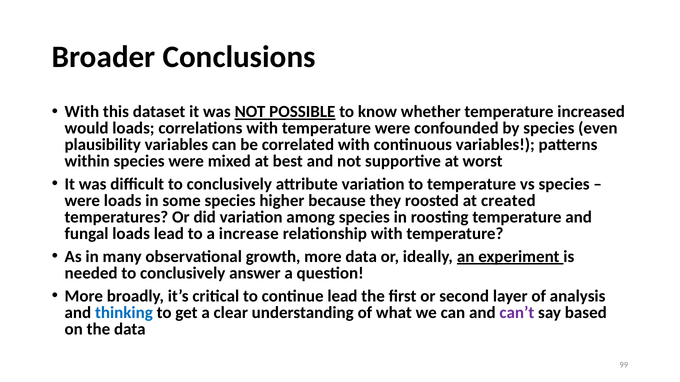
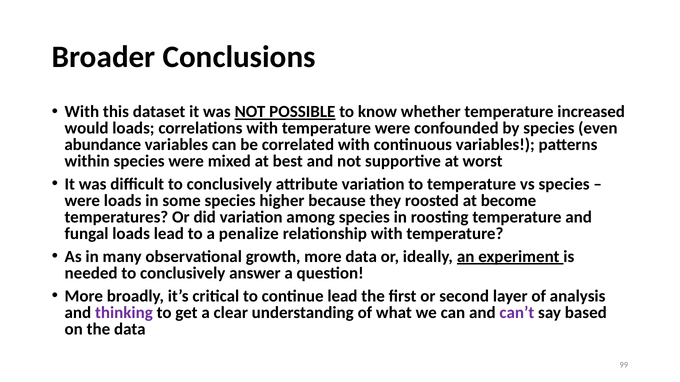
plausibility: plausibility -> abundance (103, 145)
created: created -> become (509, 201)
increase: increase -> penalize (249, 234)
thinking colour: blue -> purple (124, 313)
